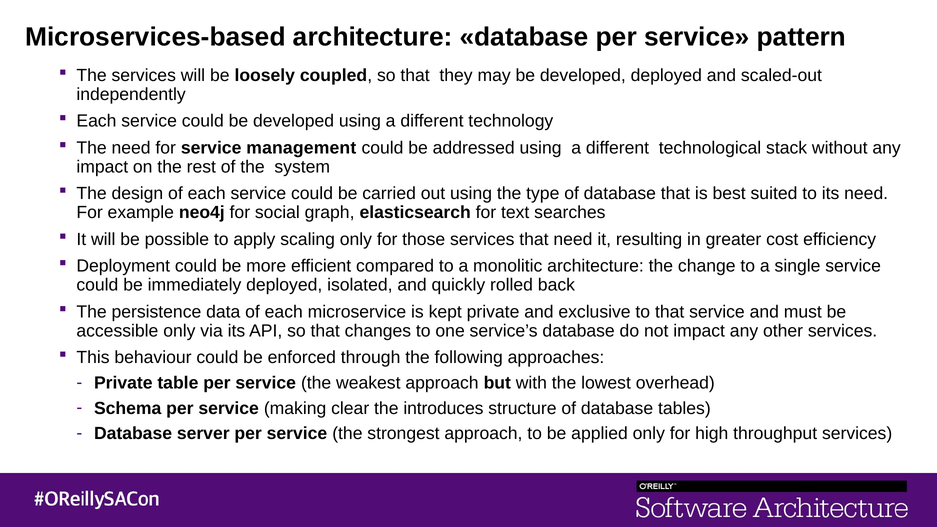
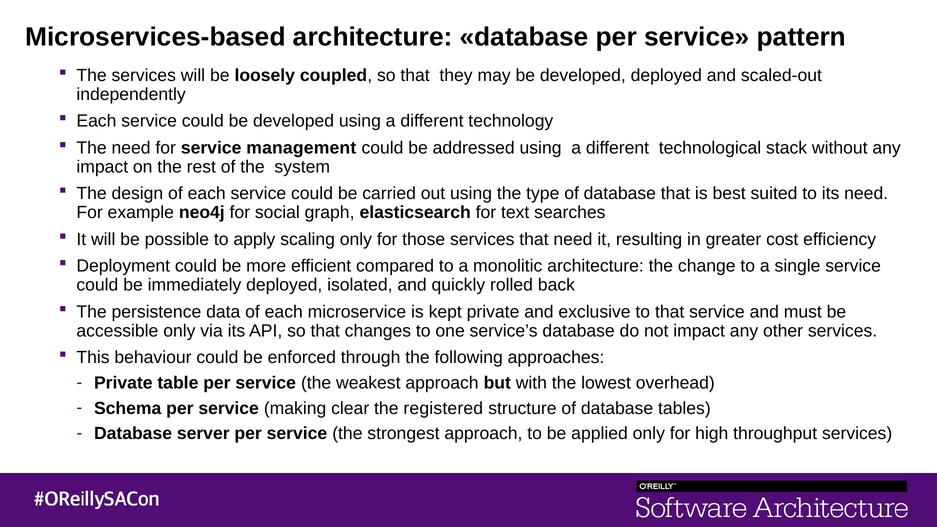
introduces: introduces -> registered (443, 408)
